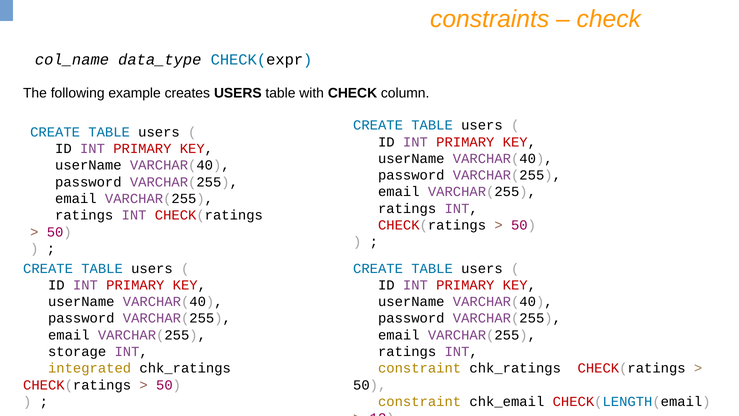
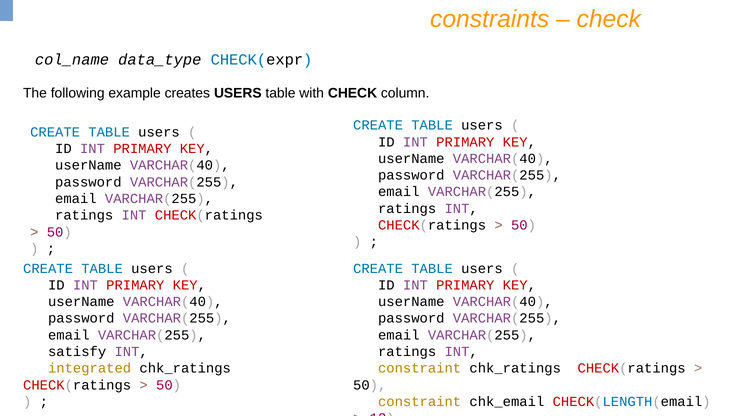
storage: storage -> satisfy (77, 351)
